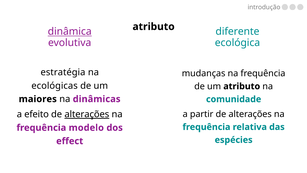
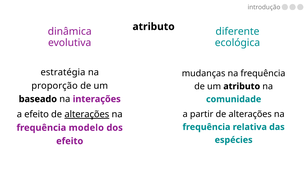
dinâmica underline: present -> none (70, 32)
ecológicas: ecológicas -> proporção (55, 86)
maiores: maiores -> baseado (38, 99)
dinâmicas: dinâmicas -> interações (97, 99)
effect: effect -> efeito (70, 141)
